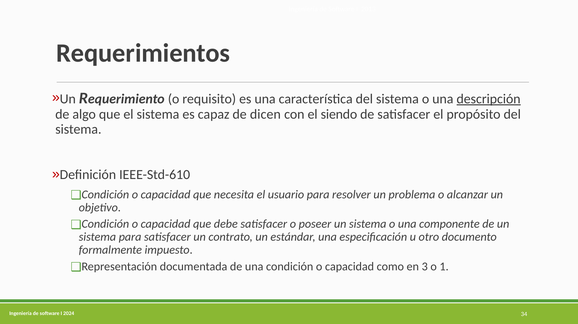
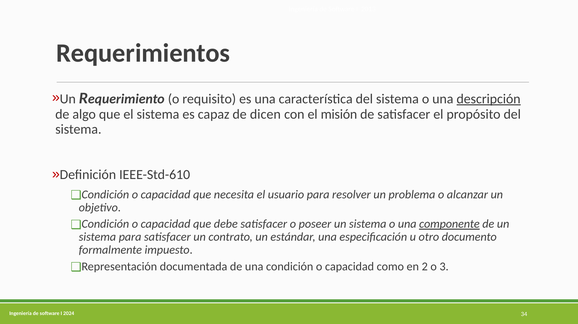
siendo: siendo -> misión (339, 114)
componente underline: none -> present (449, 224)
3: 3 -> 2 (425, 266)
1: 1 -> 3 (444, 266)
